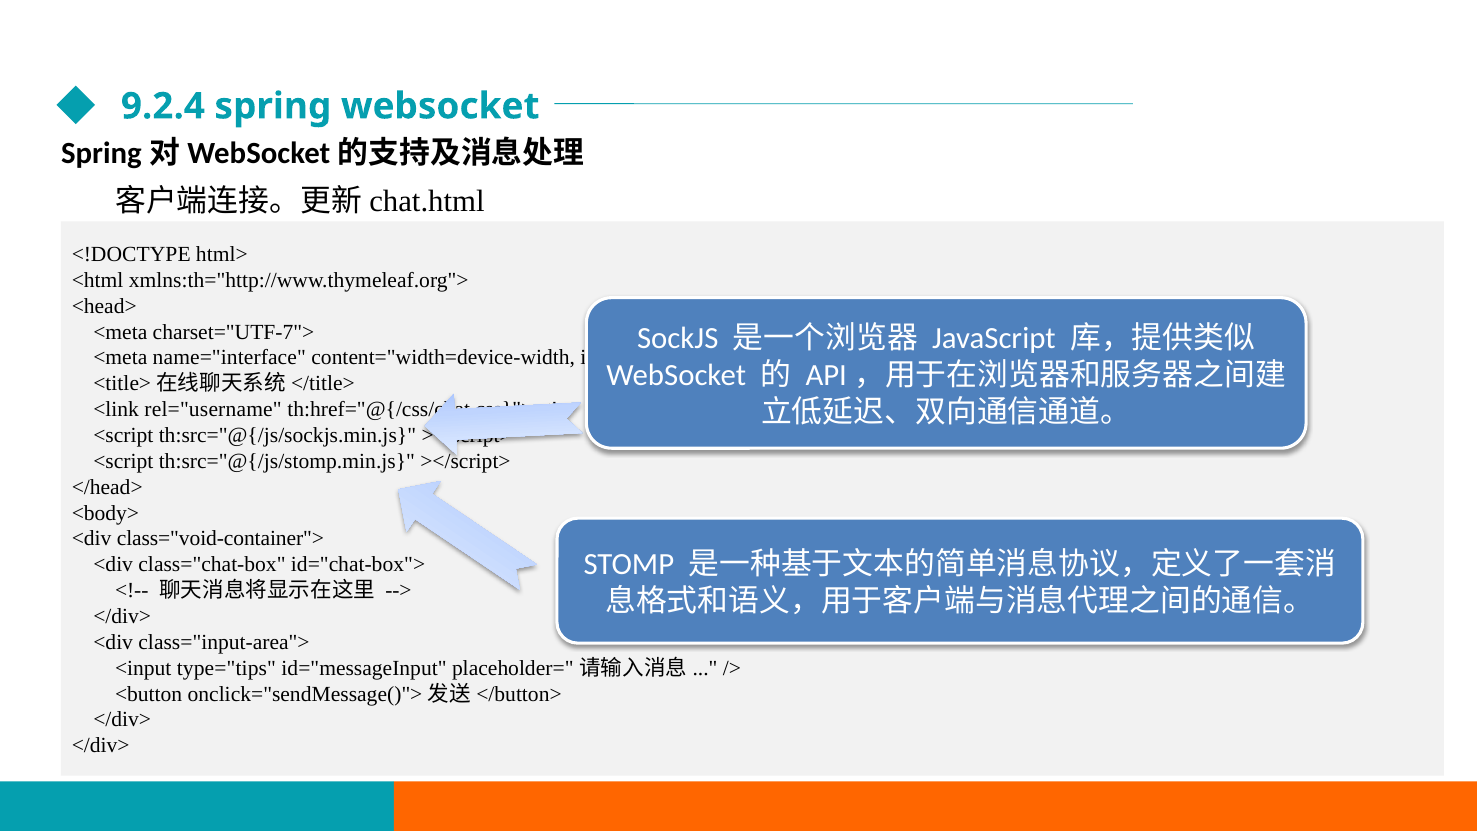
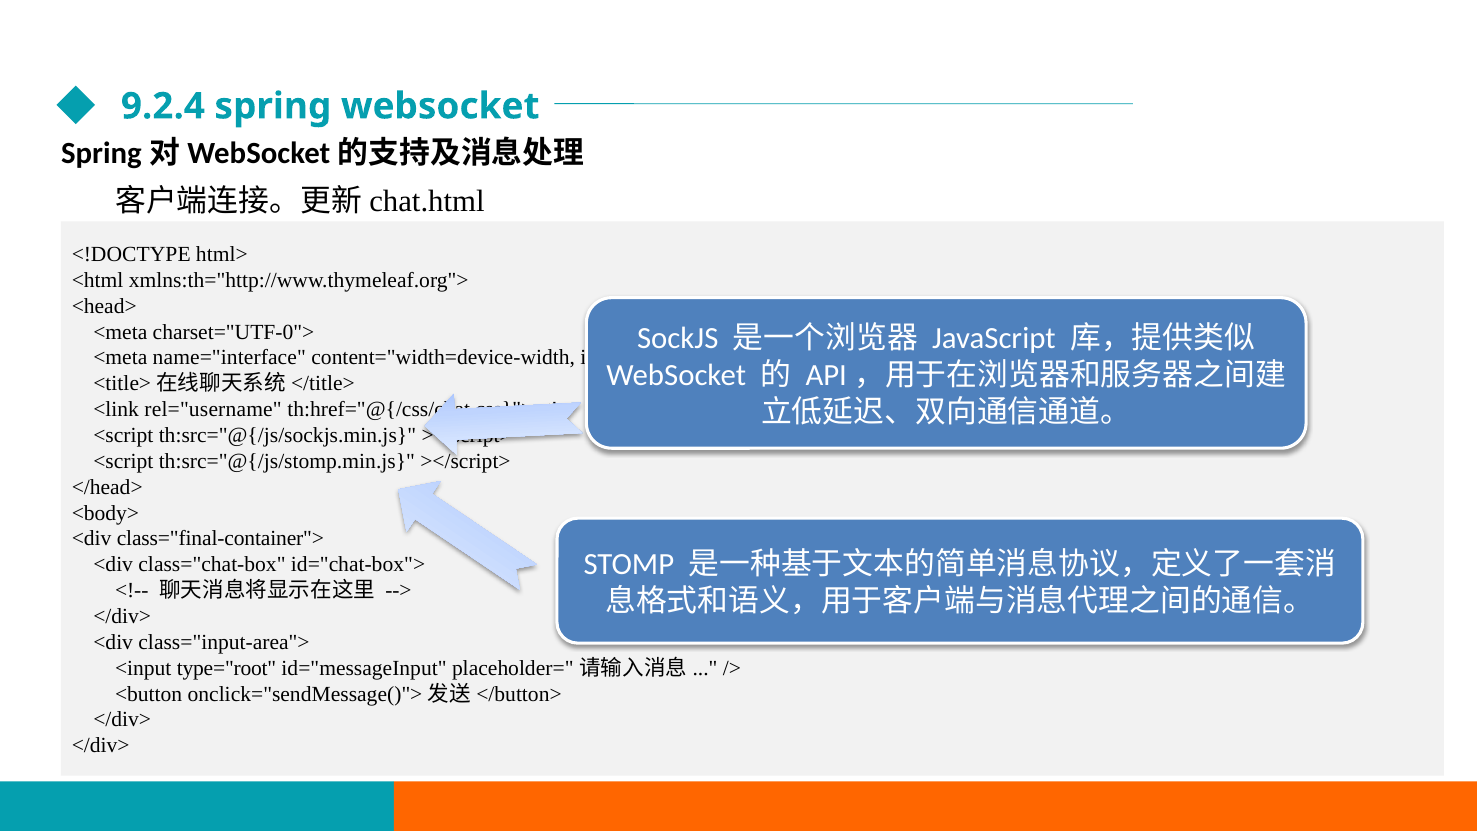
charset="UTF-7">: charset="UTF-7"> -> charset="UTF-0"> (234, 332)
class="void-container">: class="void-container"> -> class="final-container"> (220, 539)
type="tips: type="tips -> type="root (227, 668)
